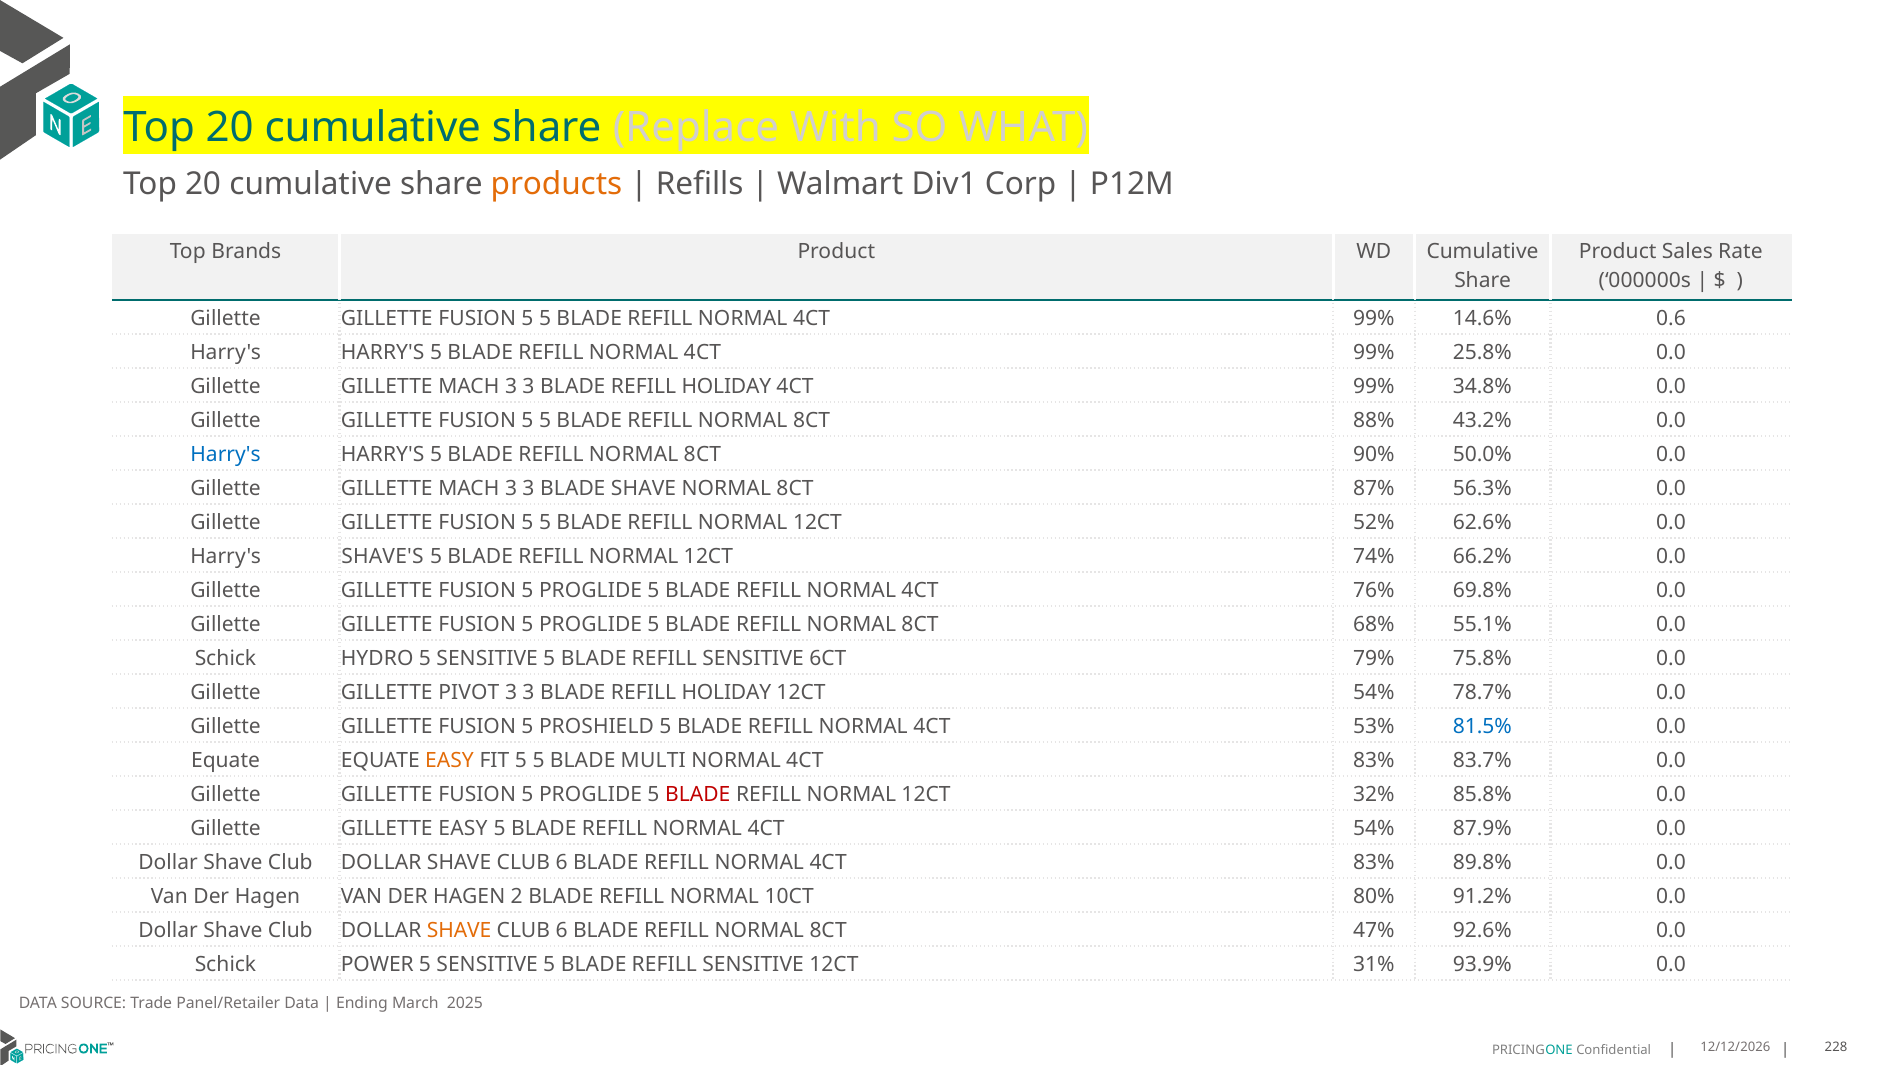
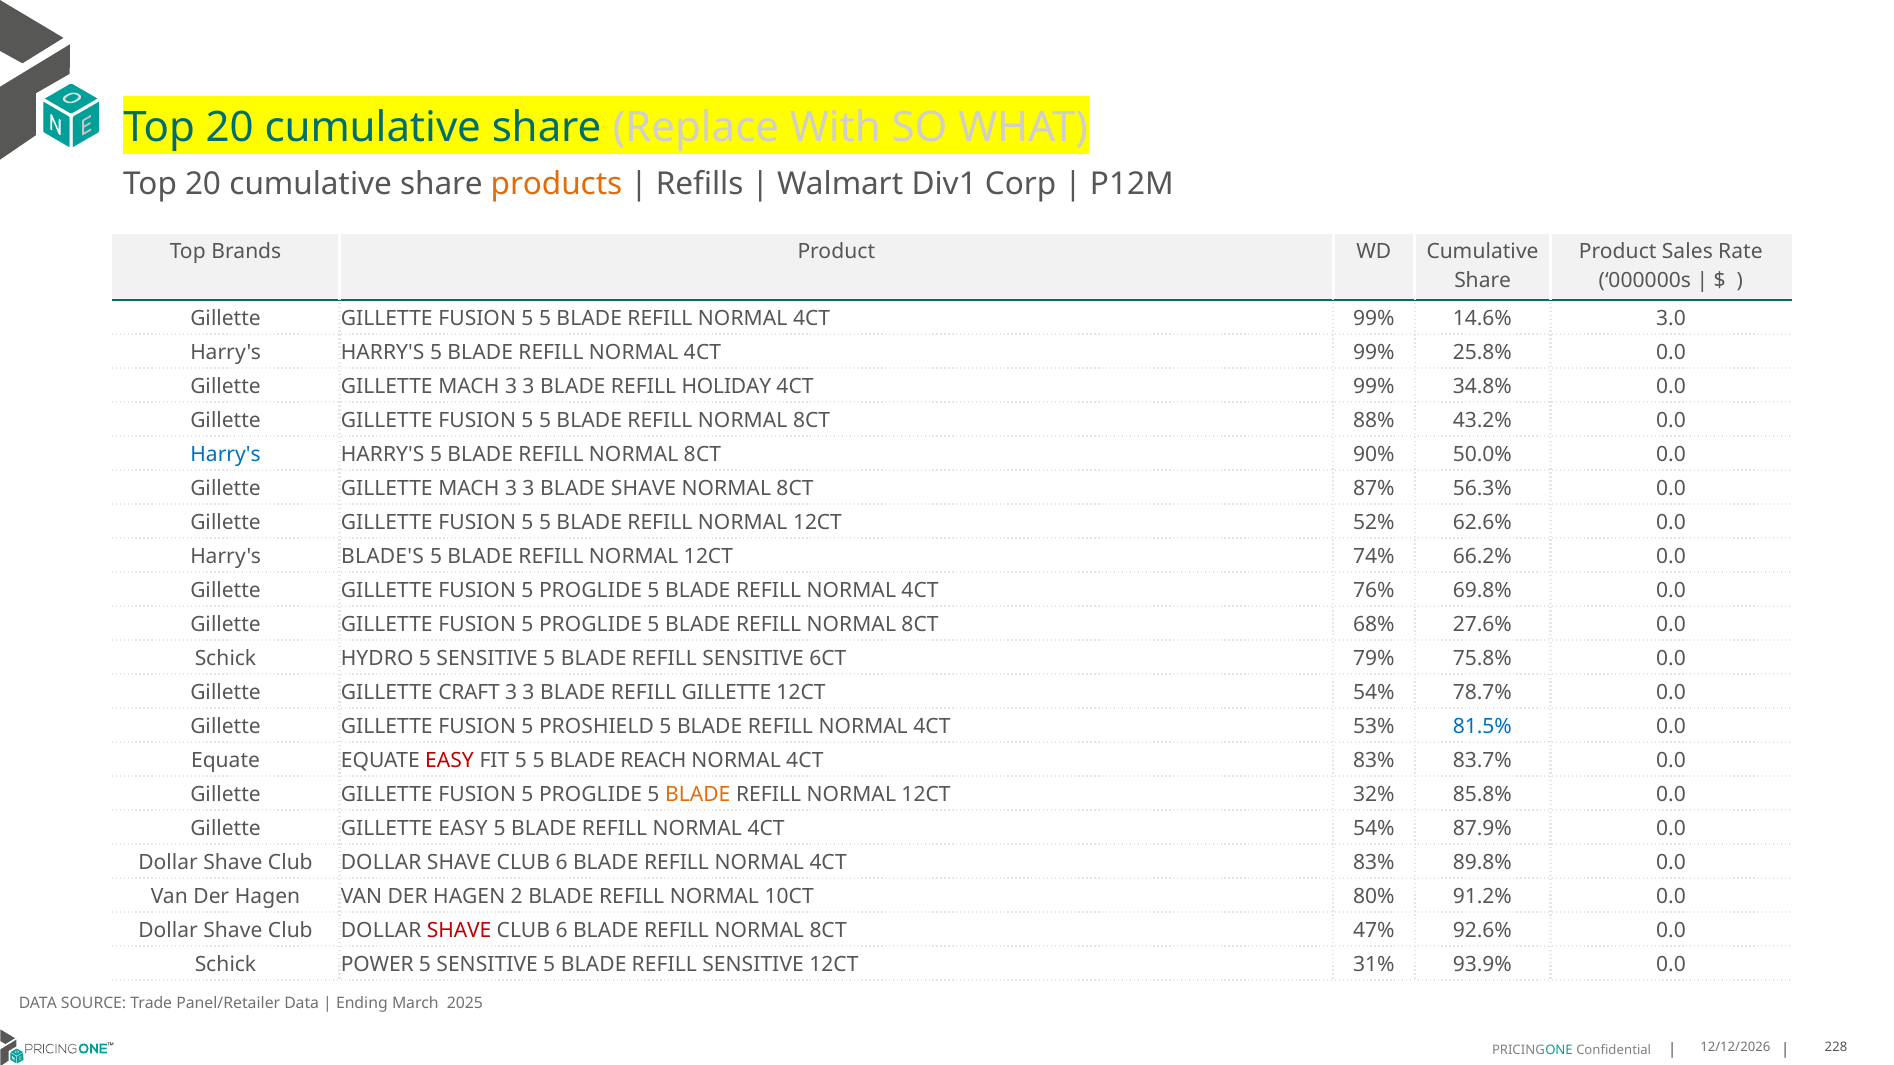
0.6: 0.6 -> 3.0 (1671, 319)
SHAVE'S: SHAVE'S -> BLADE'S (383, 557)
55.1%: 55.1% -> 27.6% (1482, 625)
PIVOT: PIVOT -> CRAFT (469, 693)
HOLIDAY: HOLIDAY -> GILLETTE (726, 693)
EASY colour: orange -> red (449, 761)
MULTI: MULTI -> REACH (653, 761)
BLADE colour: red -> orange (698, 795)
SHAVE colour: orange -> red (459, 931)
